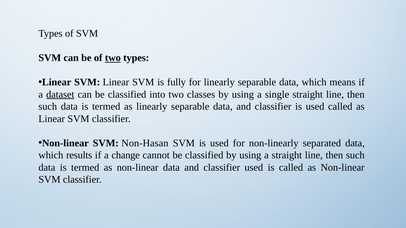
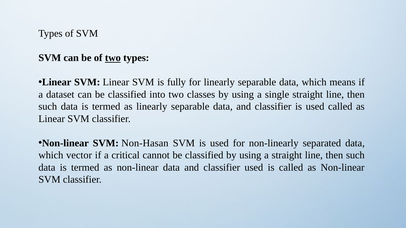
dataset underline: present -> none (60, 95)
results: results -> vector (79, 156)
change: change -> critical (126, 156)
